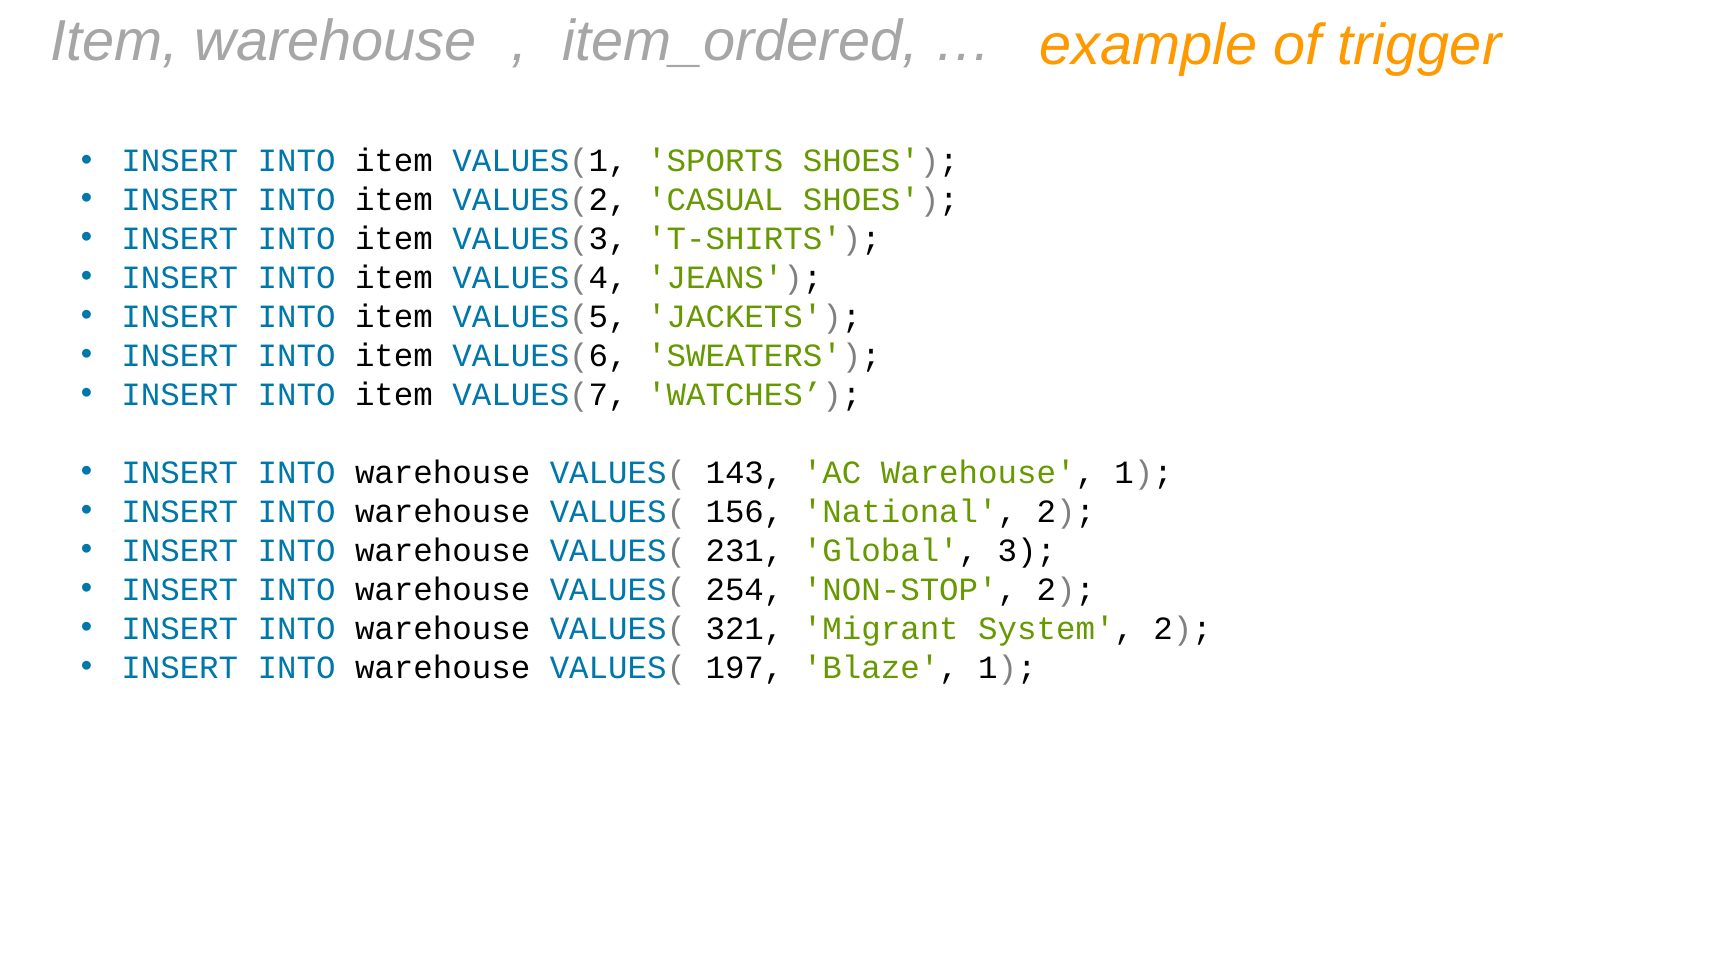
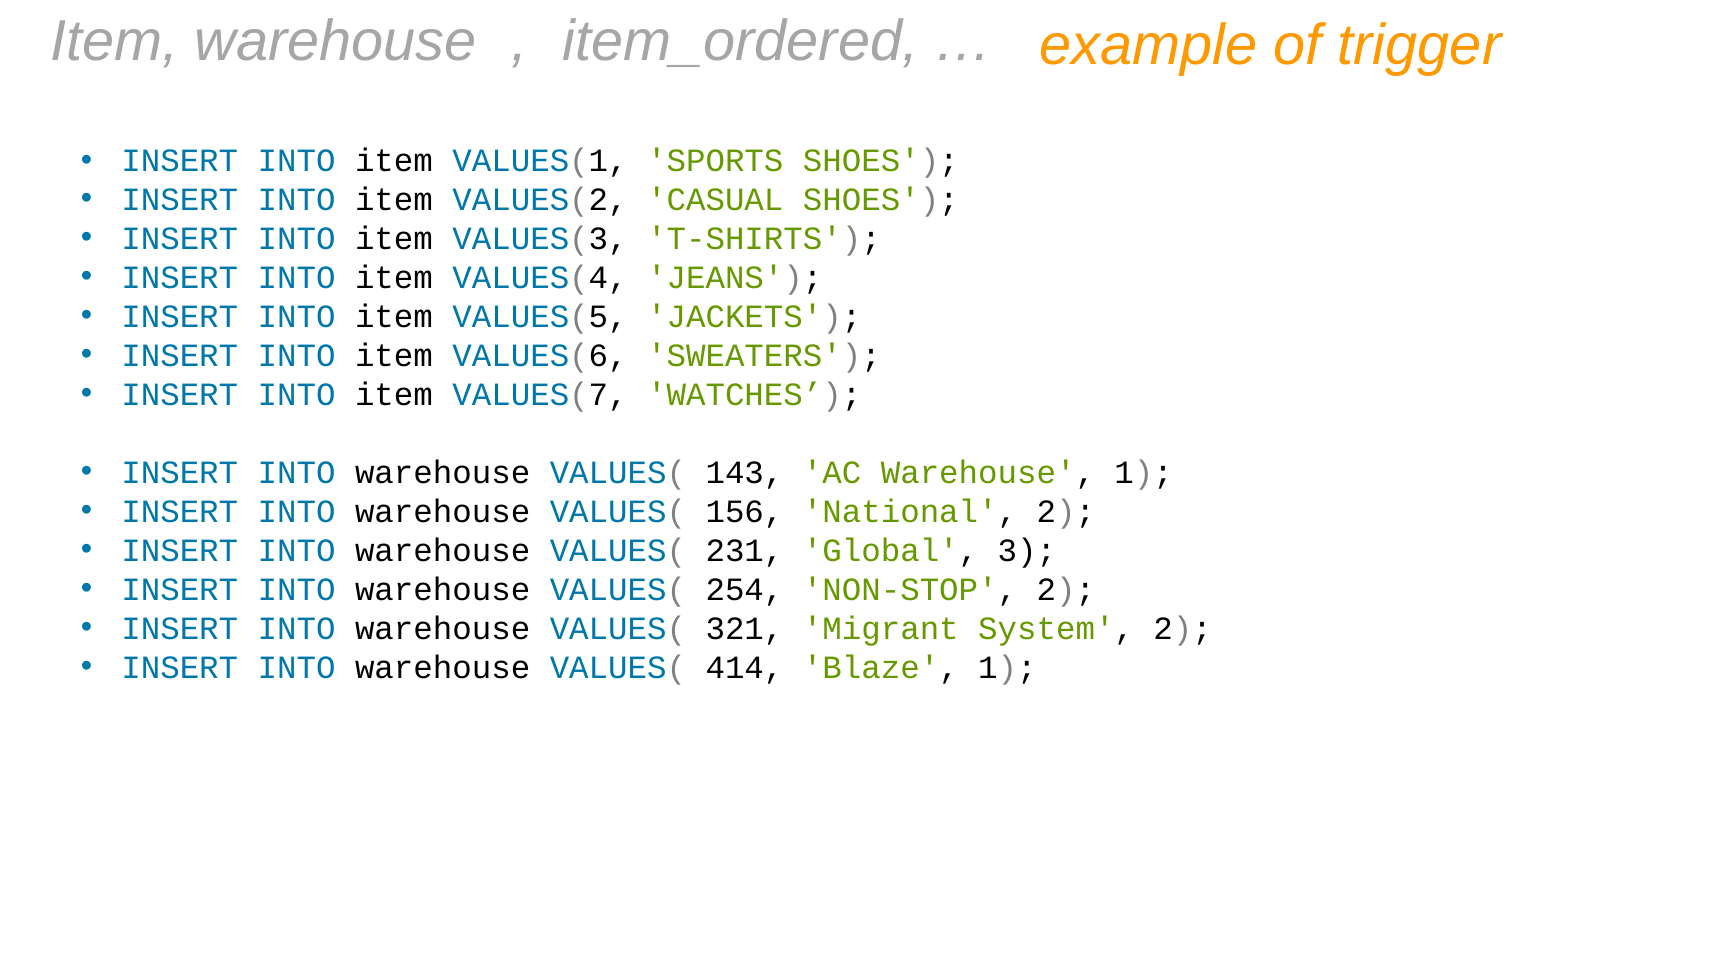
197: 197 -> 414 (744, 667)
